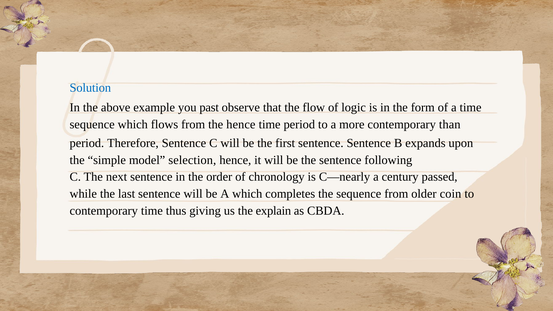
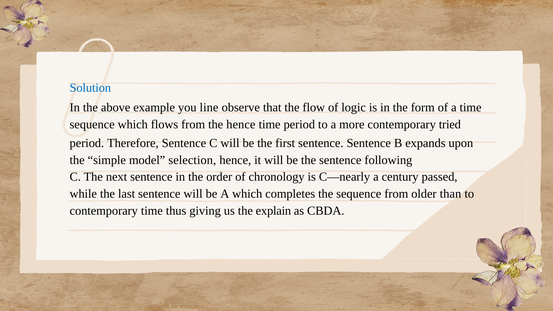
past: past -> line (209, 107)
than: than -> tried (450, 124)
coin: coin -> than (451, 194)
